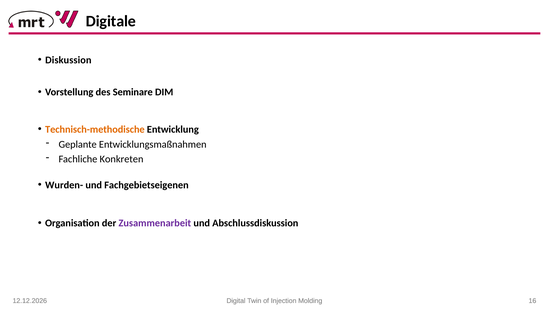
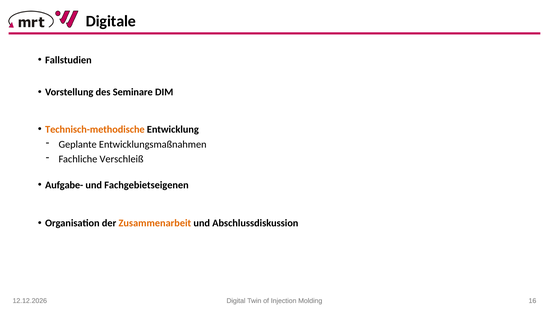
Diskussion: Diskussion -> Fallstudien (68, 60)
Konkreten: Konkreten -> Verschleiß (122, 159)
Wurden-: Wurden- -> Aufgabe- (64, 185)
Zusammenarbeit colour: purple -> orange (155, 223)
